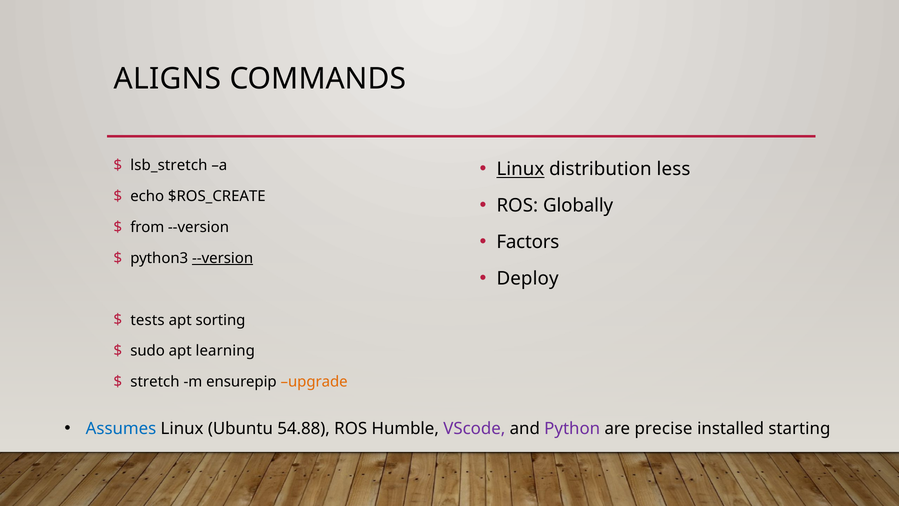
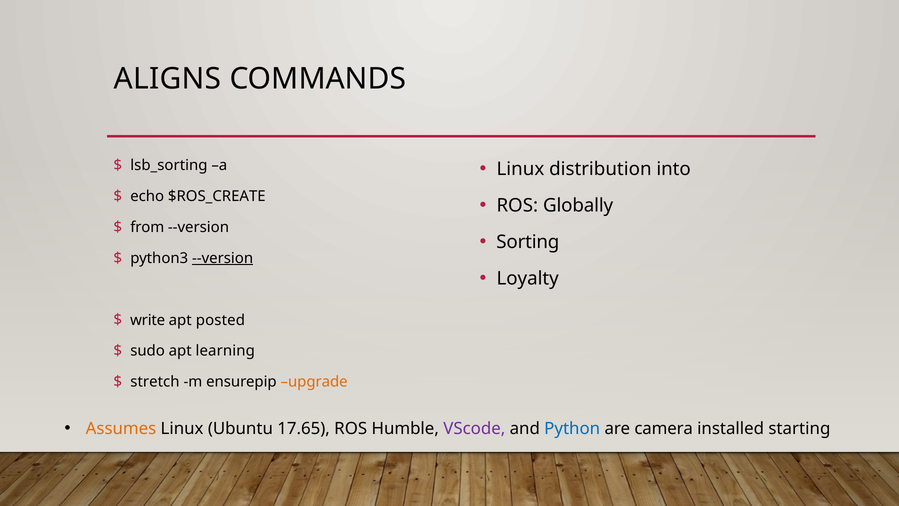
Linux underline: present -> none (520, 169)
less: less -> into (674, 169)
lsb_stretch: lsb_stretch -> lsb_sorting (169, 165)
Factors: Factors -> Sorting (528, 242)
Deploy: Deploy -> Loyalty (528, 278)
tests: tests -> write (148, 320)
sorting: sorting -> posted (220, 320)
Assumes colour: blue -> orange (121, 428)
54.88: 54.88 -> 17.65 (304, 428)
Python colour: purple -> blue (572, 428)
precise: precise -> camera (664, 428)
